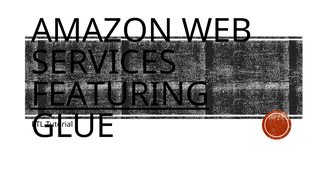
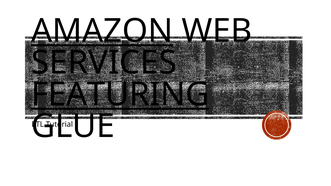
AMAZON underline: none -> present (102, 31)
